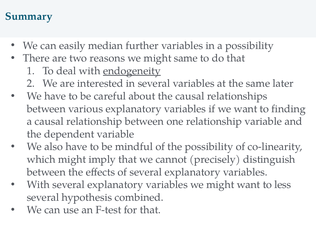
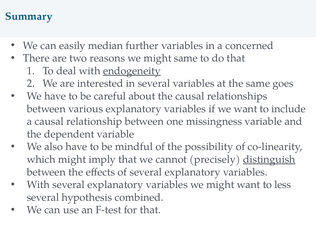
a possibility: possibility -> concerned (250, 46)
later: later -> goes (283, 83)
finding: finding -> include (289, 109)
one relationship: relationship -> missingness (214, 121)
distinguish underline: none -> present (269, 159)
